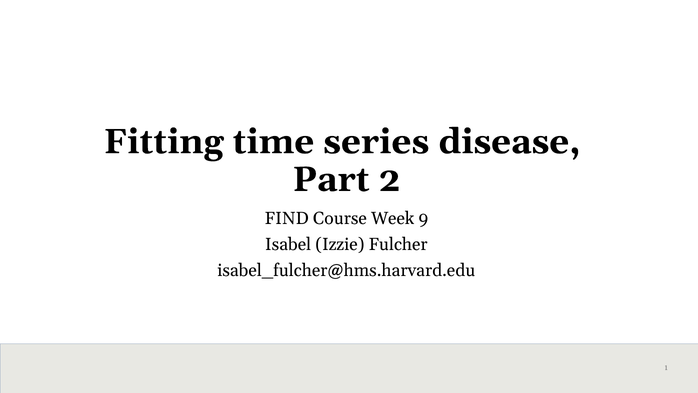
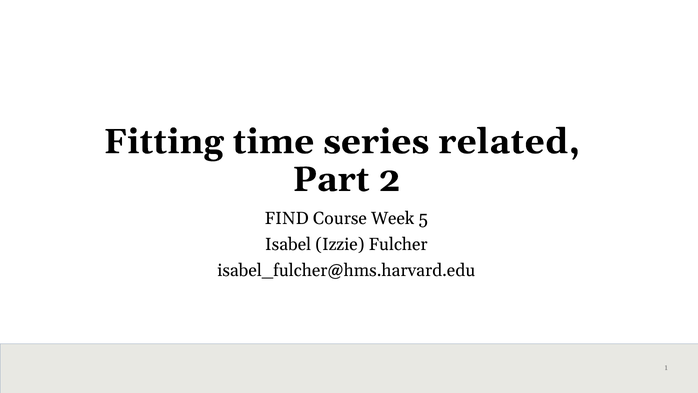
disease: disease -> related (509, 142)
9: 9 -> 5 (423, 218)
